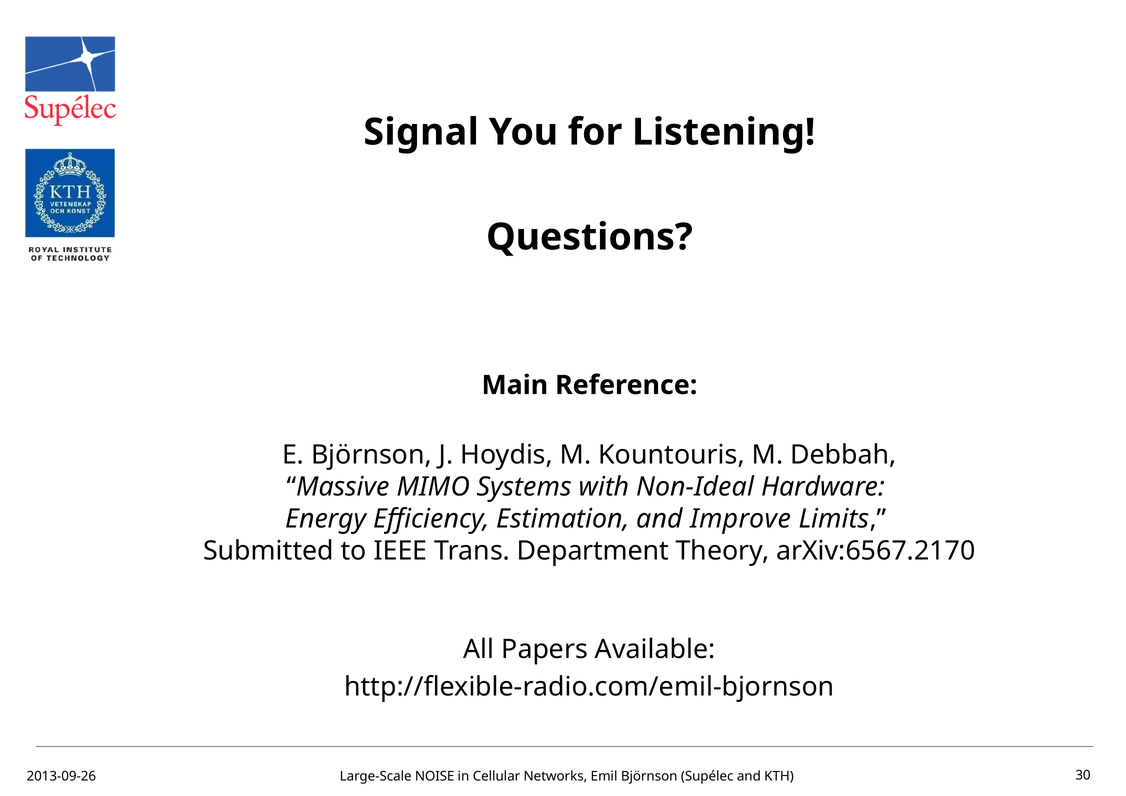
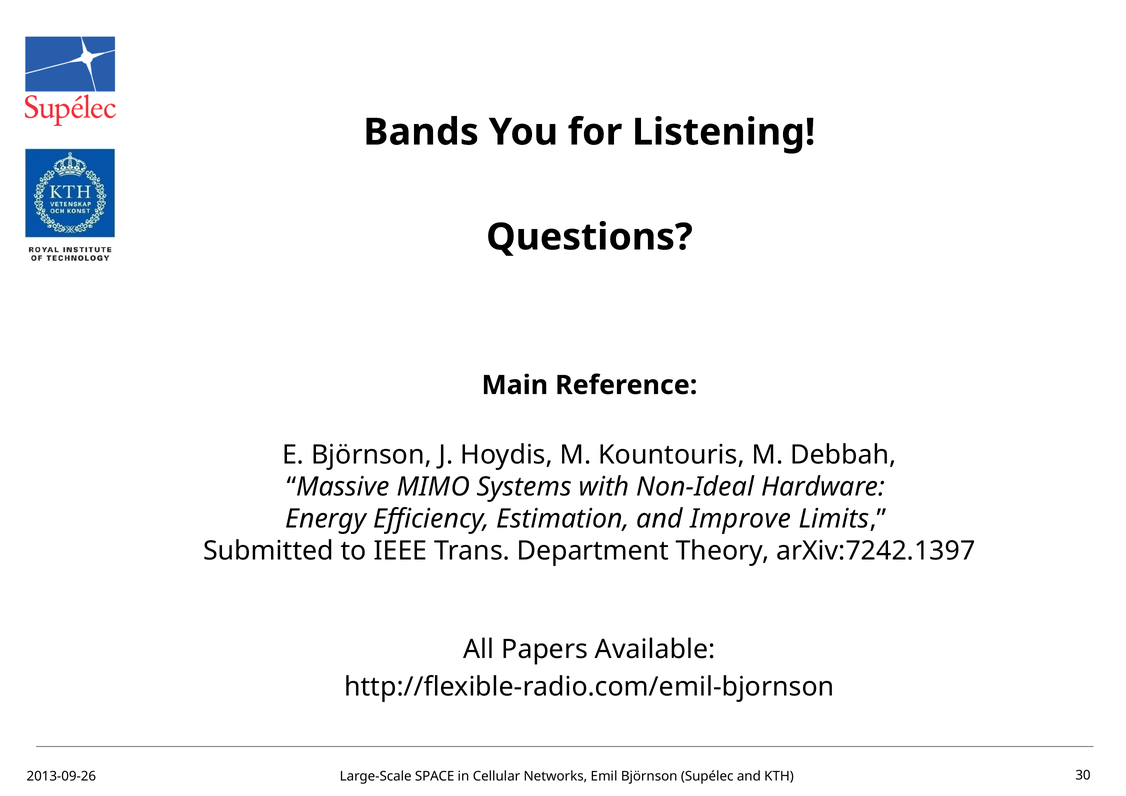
Signal: Signal -> Bands (421, 132)
arXiv:6567.2170: arXiv:6567.2170 -> arXiv:7242.1397 (876, 551)
NOISE: NOISE -> SPACE (435, 777)
